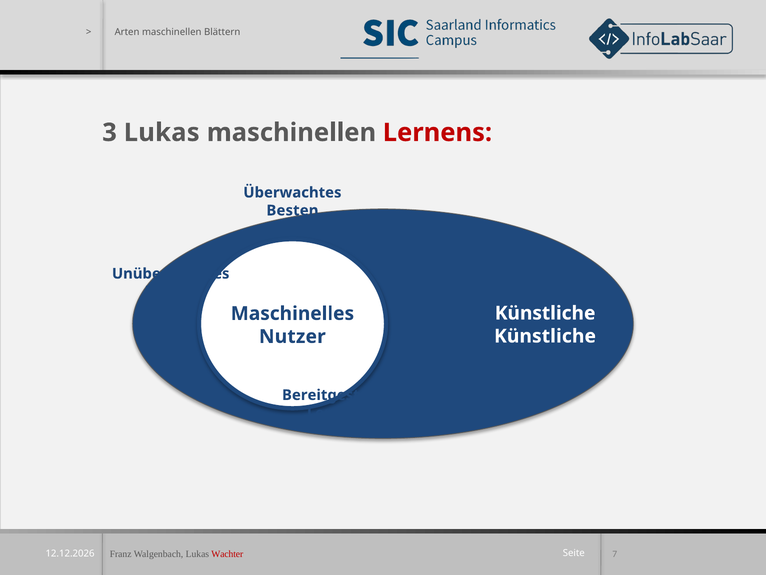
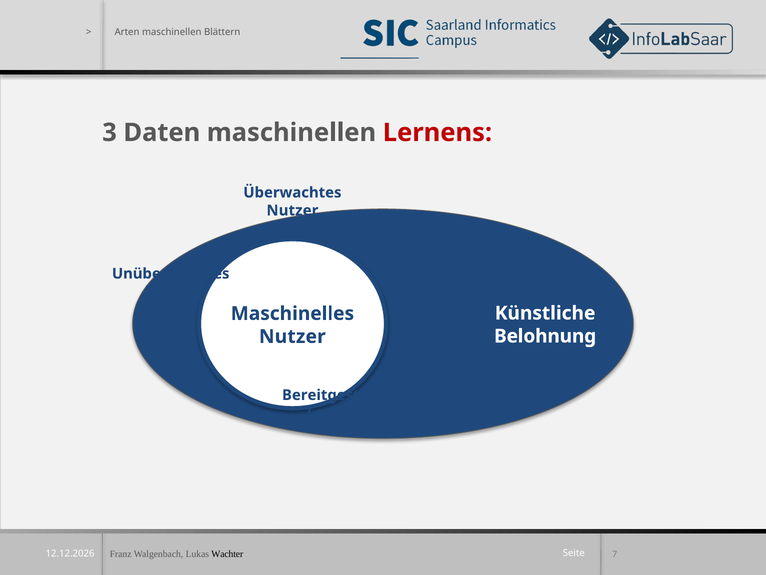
3 Lukas: Lukas -> Daten (162, 132)
Besten: Besten -> Nutzer (292, 210)
Künstliche: Künstliche -> Belohnung (545, 336)
Wachter colour: red -> black (227, 553)
